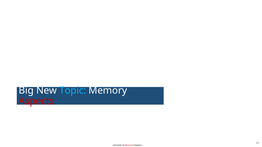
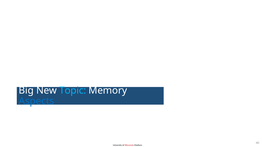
Aspects colour: red -> blue (37, 101)
